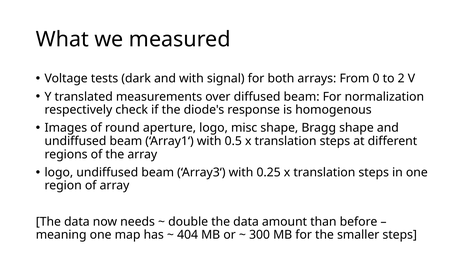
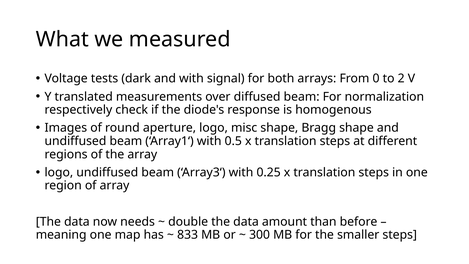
404: 404 -> 833 (188, 235)
